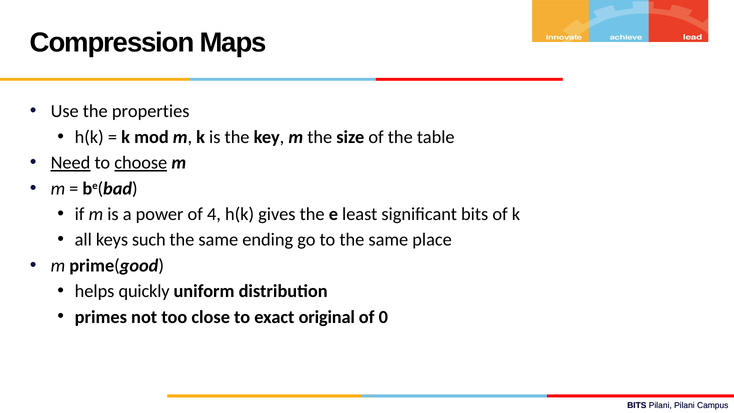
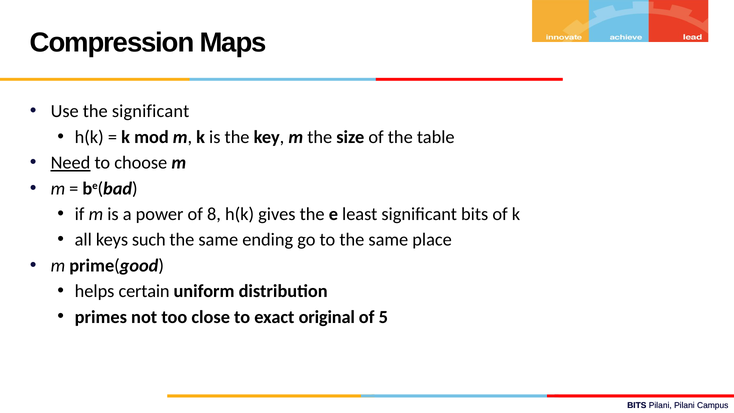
the properties: properties -> significant (151, 111)
choose underline: present -> none (141, 163)
4: 4 -> 8 (214, 214)
quickly: quickly -> certain (144, 291)
0: 0 -> 5 (383, 317)
